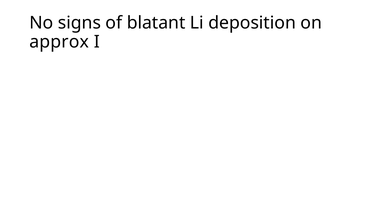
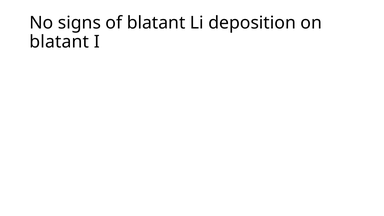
approx: approx -> blatant (59, 42)
